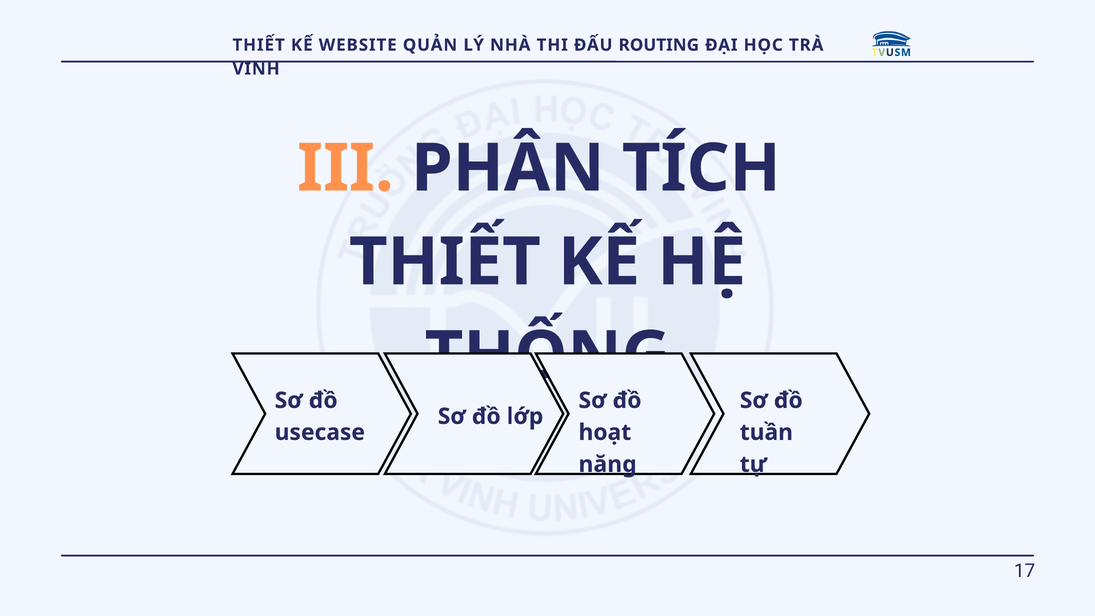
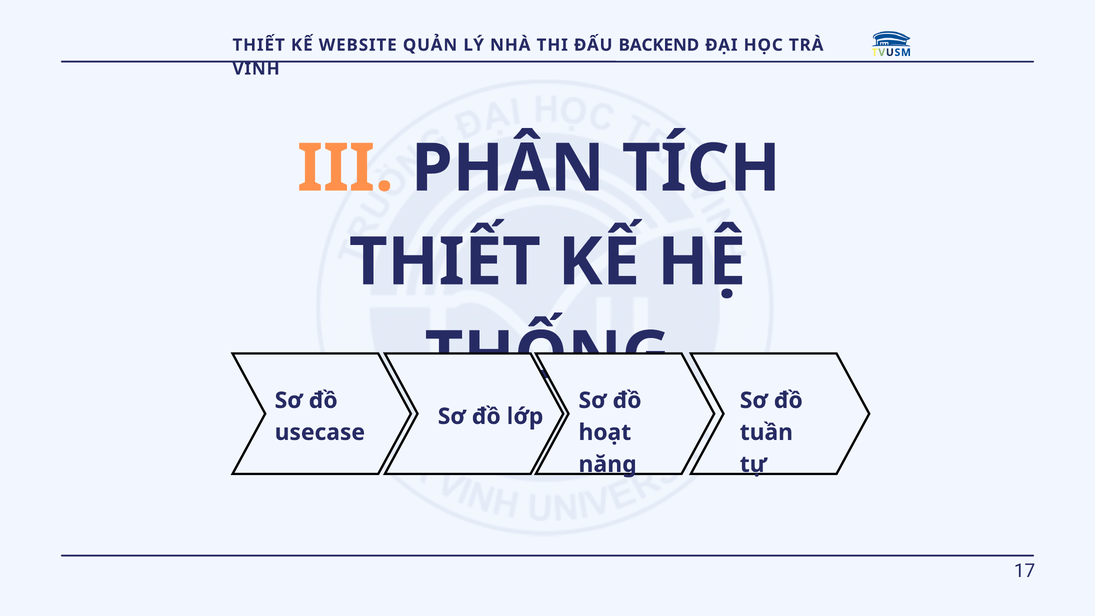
ROUTING: ROUTING -> BACKEND (659, 45)
